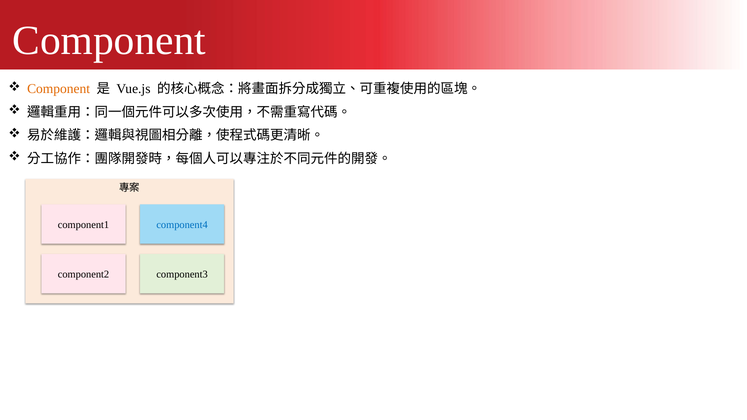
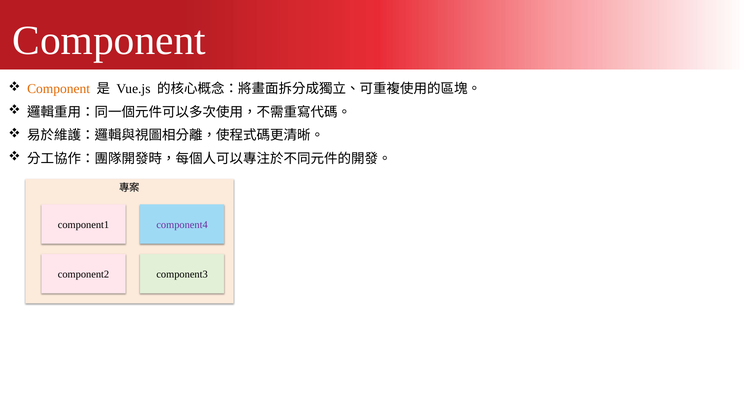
component4 colour: blue -> purple (182, 225)
